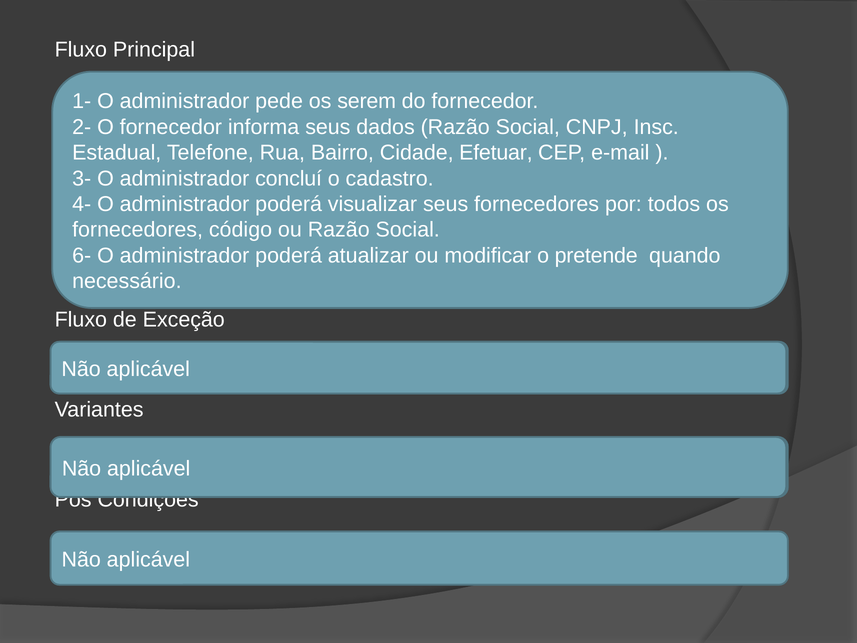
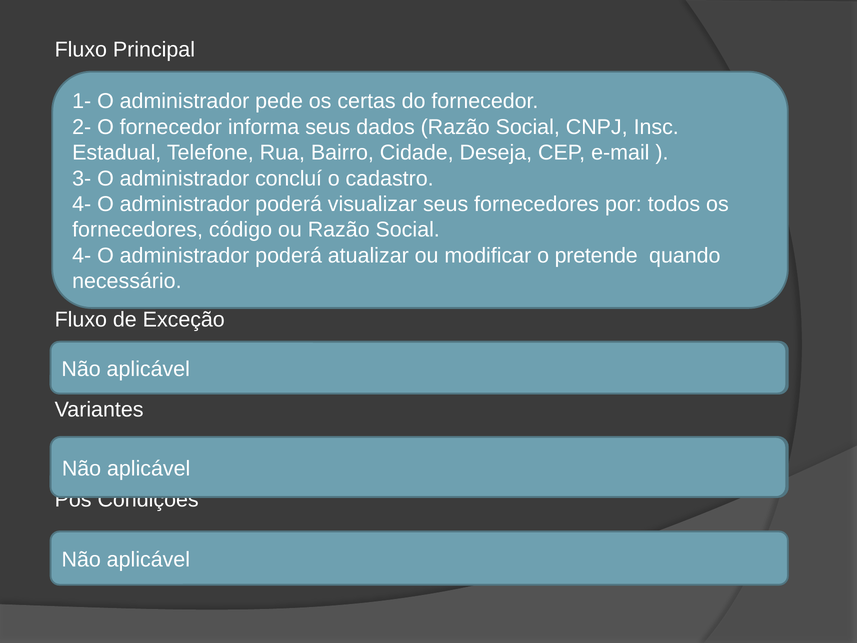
serem: serem -> certas (367, 101)
Efetuar: Efetuar -> Deseja (496, 153)
6-: 6- -> 4- (82, 256)
